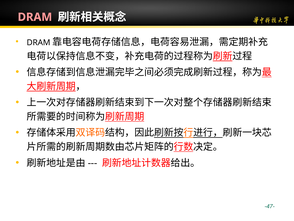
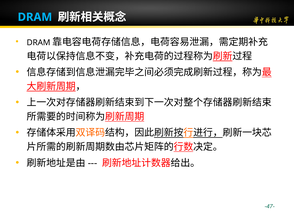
DRAM colour: pink -> light blue (35, 17)
